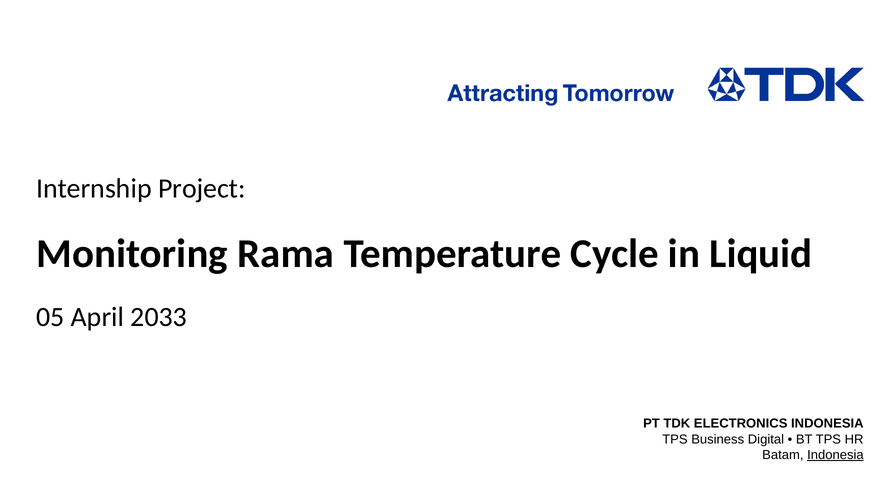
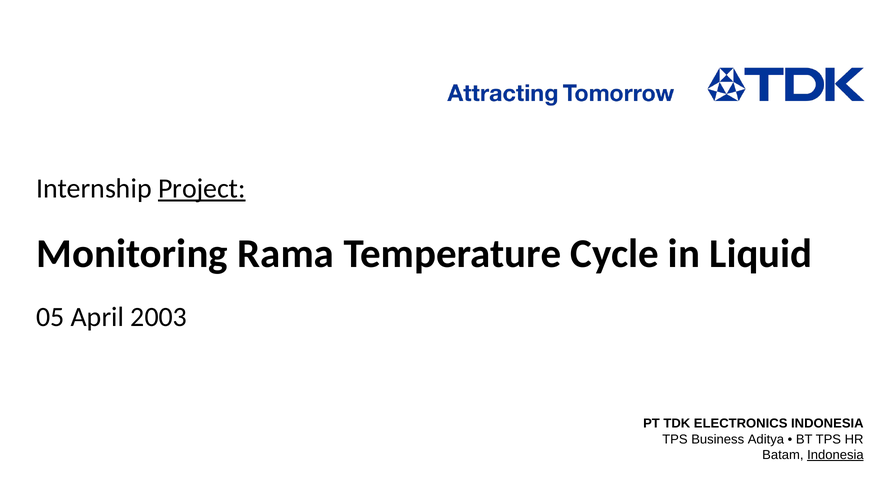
Project underline: none -> present (202, 189)
2033: 2033 -> 2003 (159, 318)
Digital: Digital -> Aditya (766, 440)
